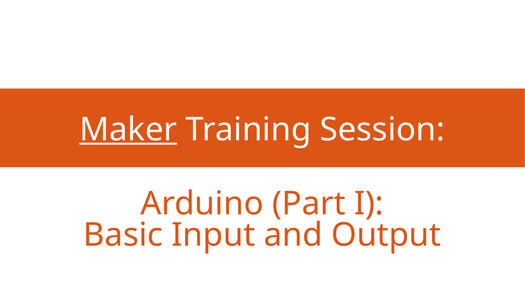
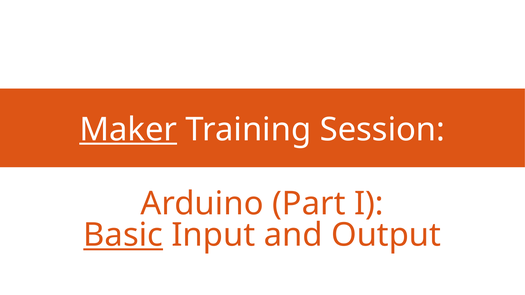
Basic underline: none -> present (123, 235)
